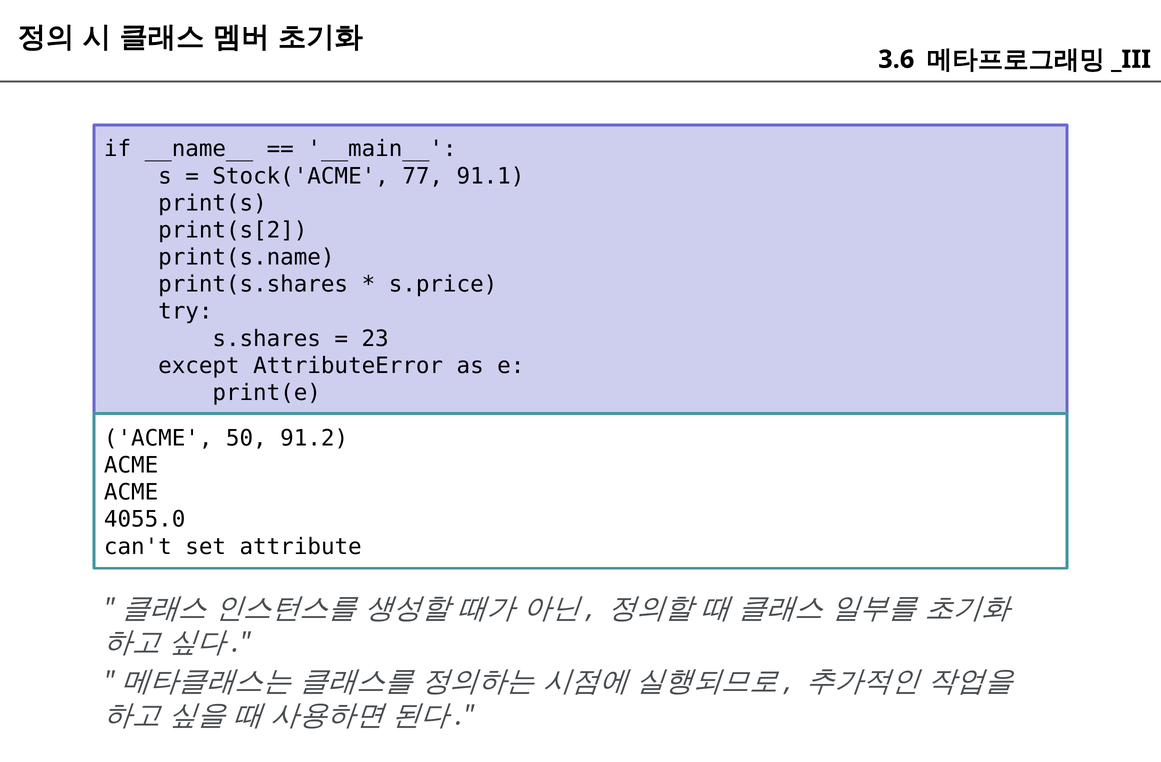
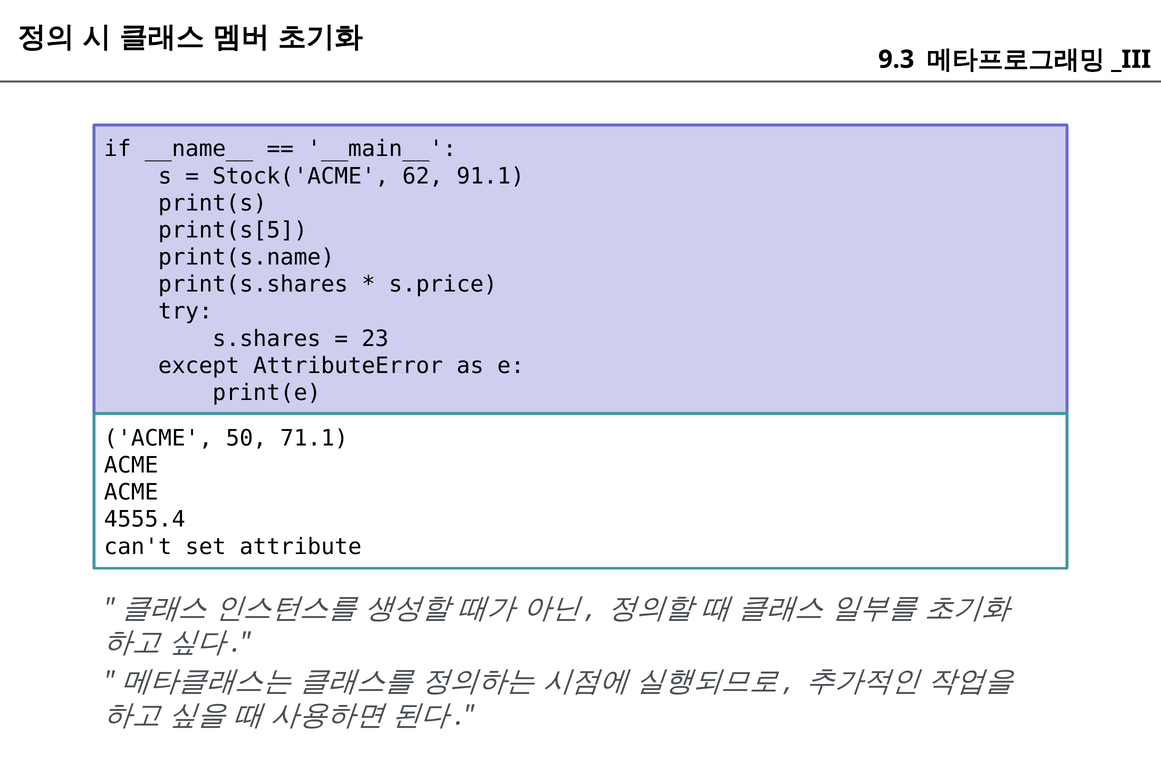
3.6: 3.6 -> 9.3 (896, 60)
77: 77 -> 62 (423, 176)
print(s[2: print(s[2 -> print(s[5 (233, 230)
91.2: 91.2 -> 71.1 (314, 439)
4055.0: 4055.0 -> 4555.4 (145, 520)
